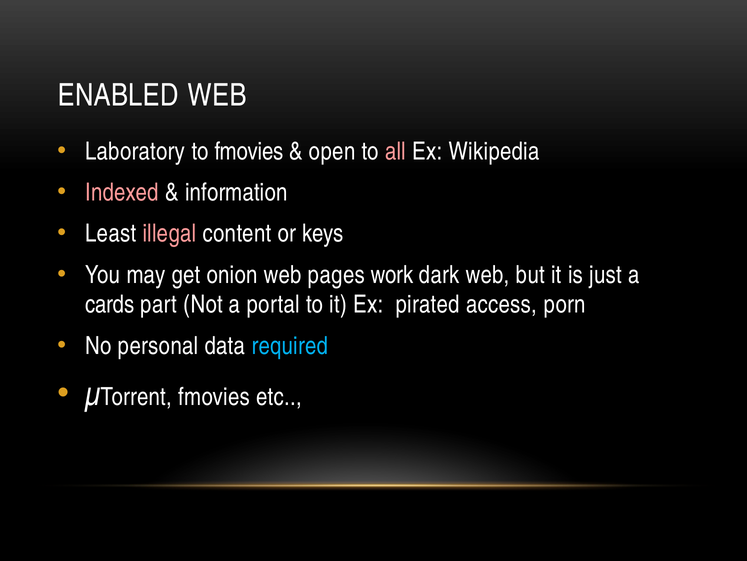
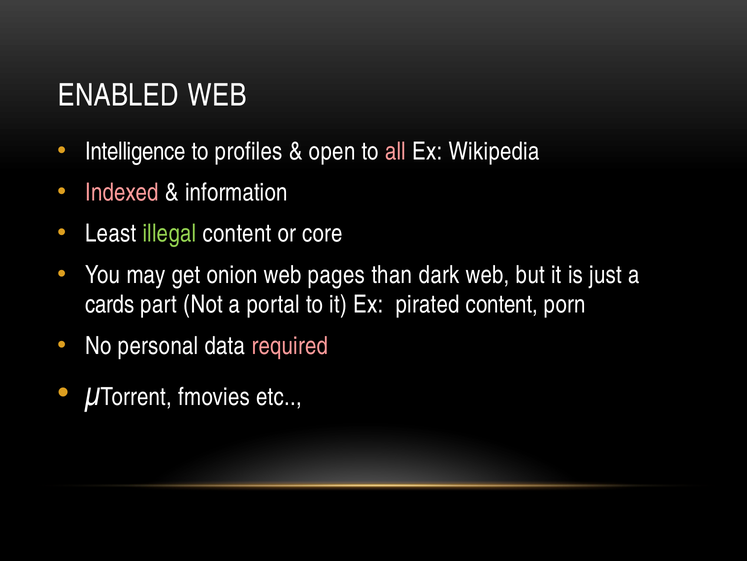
Laboratory: Laboratory -> Intelligence (135, 151)
to fmovies: fmovies -> profiles (249, 151)
illegal colour: pink -> light green (169, 233)
keys: keys -> core (323, 233)
work: work -> than (392, 274)
pirated access: access -> content (502, 304)
required colour: light blue -> pink (290, 345)
